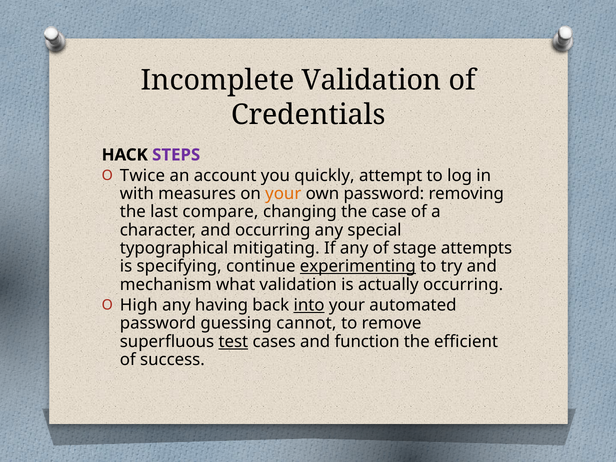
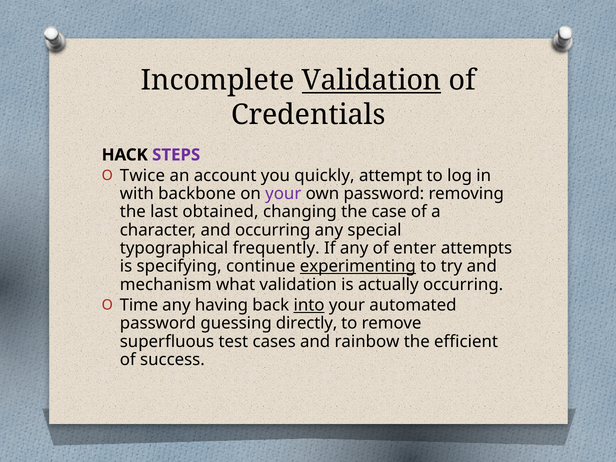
Validation underline: none -> present (372, 80)
measures: measures -> backbone (197, 194)
your colour: orange -> purple (283, 194)
compare: compare -> obtained (220, 212)
mitigating: mitigating -> frequently (276, 248)
stage: stage -> enter (415, 248)
High: High -> Time (139, 305)
cannot: cannot -> directly (307, 323)
test underline: present -> none (233, 342)
function: function -> rainbow (367, 342)
